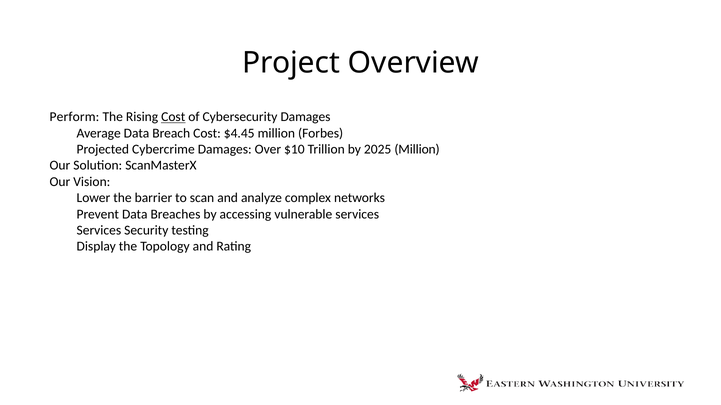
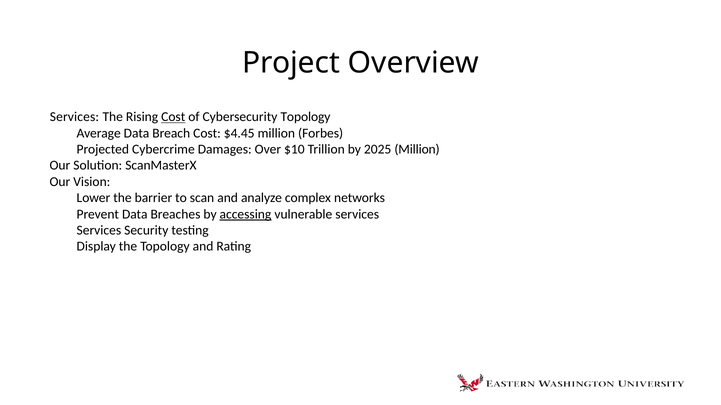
Perform: Perform -> Services (74, 117)
Cybersecurity Damages: Damages -> Topology (305, 117)
accessing underline: none -> present (245, 214)
